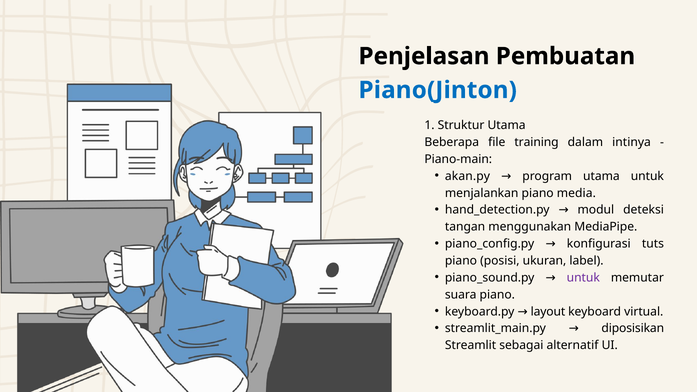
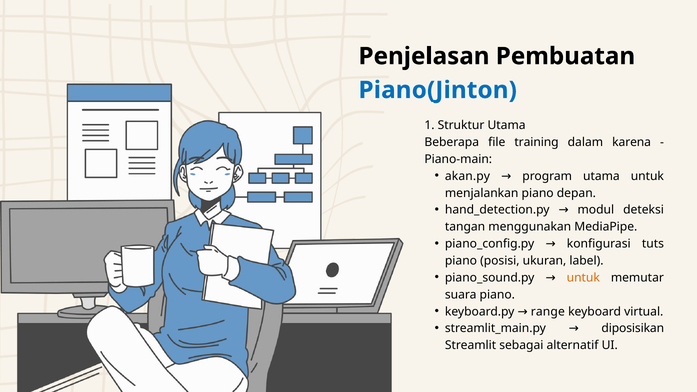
intinya: intinya -> karena (632, 142)
media: media -> depan (576, 193)
untuk colour: purple -> orange (583, 278)
layout: layout -> range (548, 312)
